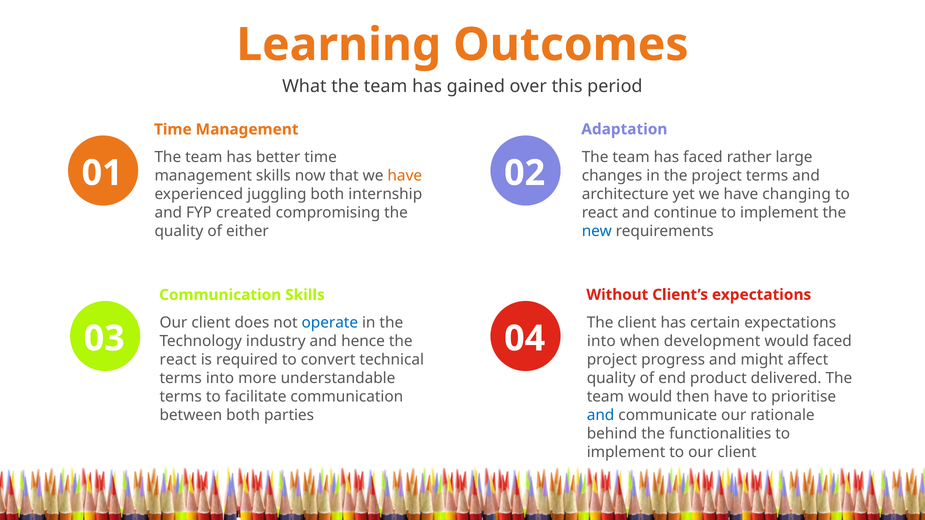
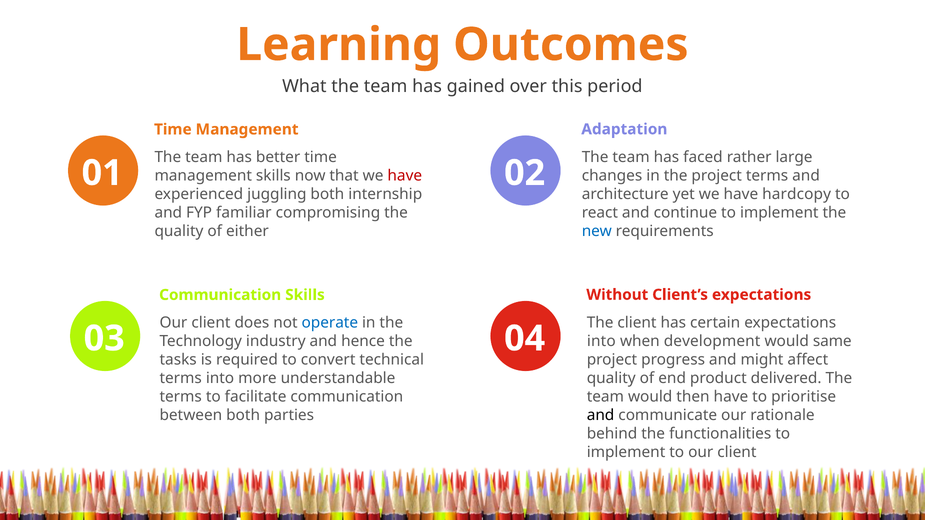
have colour: orange -> red (405, 176)
changing: changing -> hardcopy (797, 194)
created: created -> familiar (244, 213)
would faced: faced -> same (832, 341)
react: react -> tasks (178, 360)
and colour: blue -> black (601, 415)
